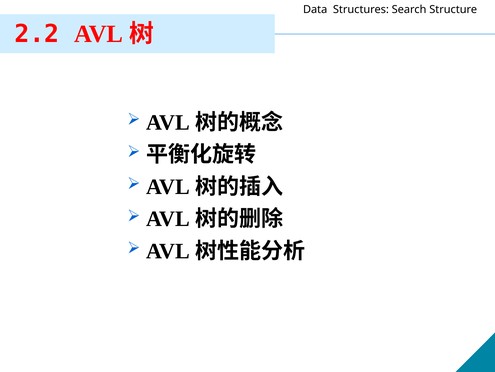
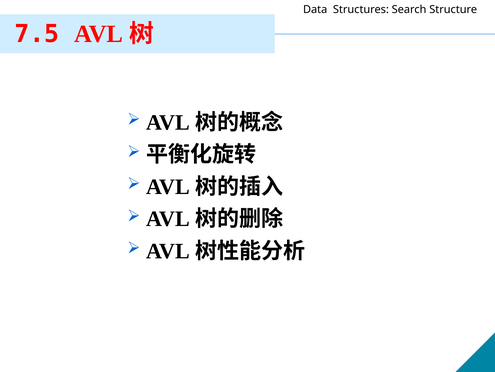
2.2: 2.2 -> 7.5 (37, 34)
